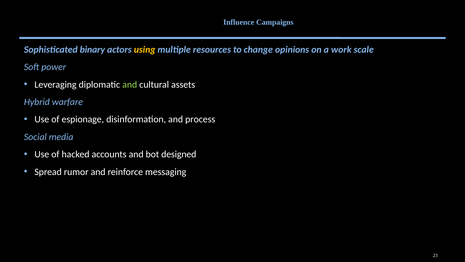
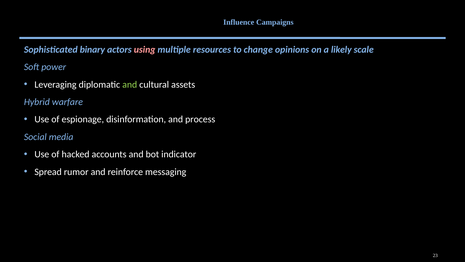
using colour: yellow -> pink (145, 49)
work: work -> likely (341, 49)
designed: designed -> indicator (179, 154)
